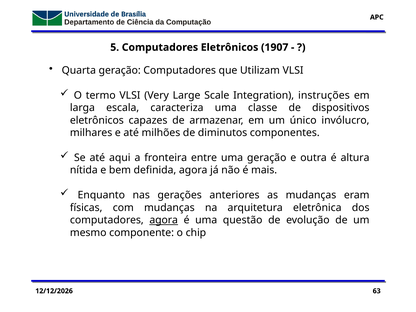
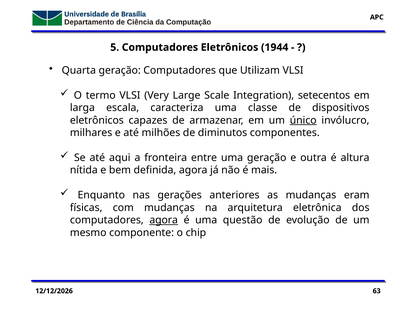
1907: 1907 -> 1944 (275, 47)
instruções: instruções -> setecentos (324, 95)
único underline: none -> present (303, 120)
